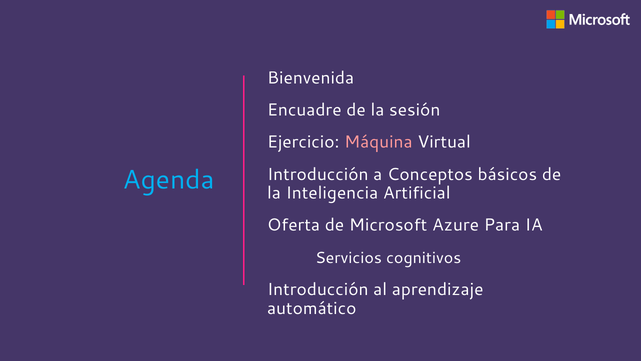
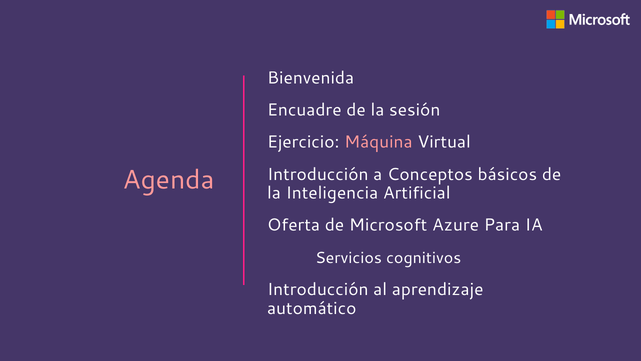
Agenda colour: light blue -> pink (169, 180)
